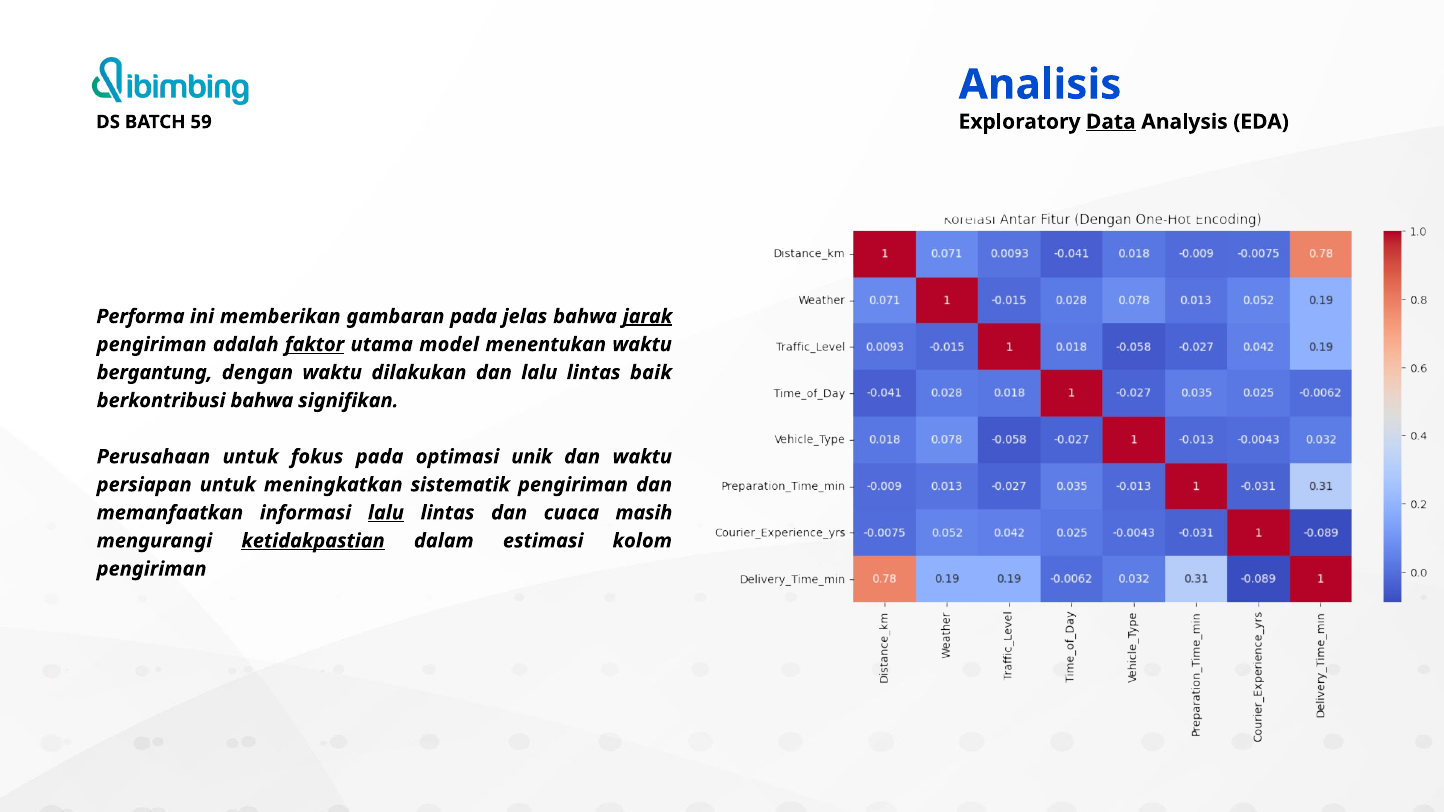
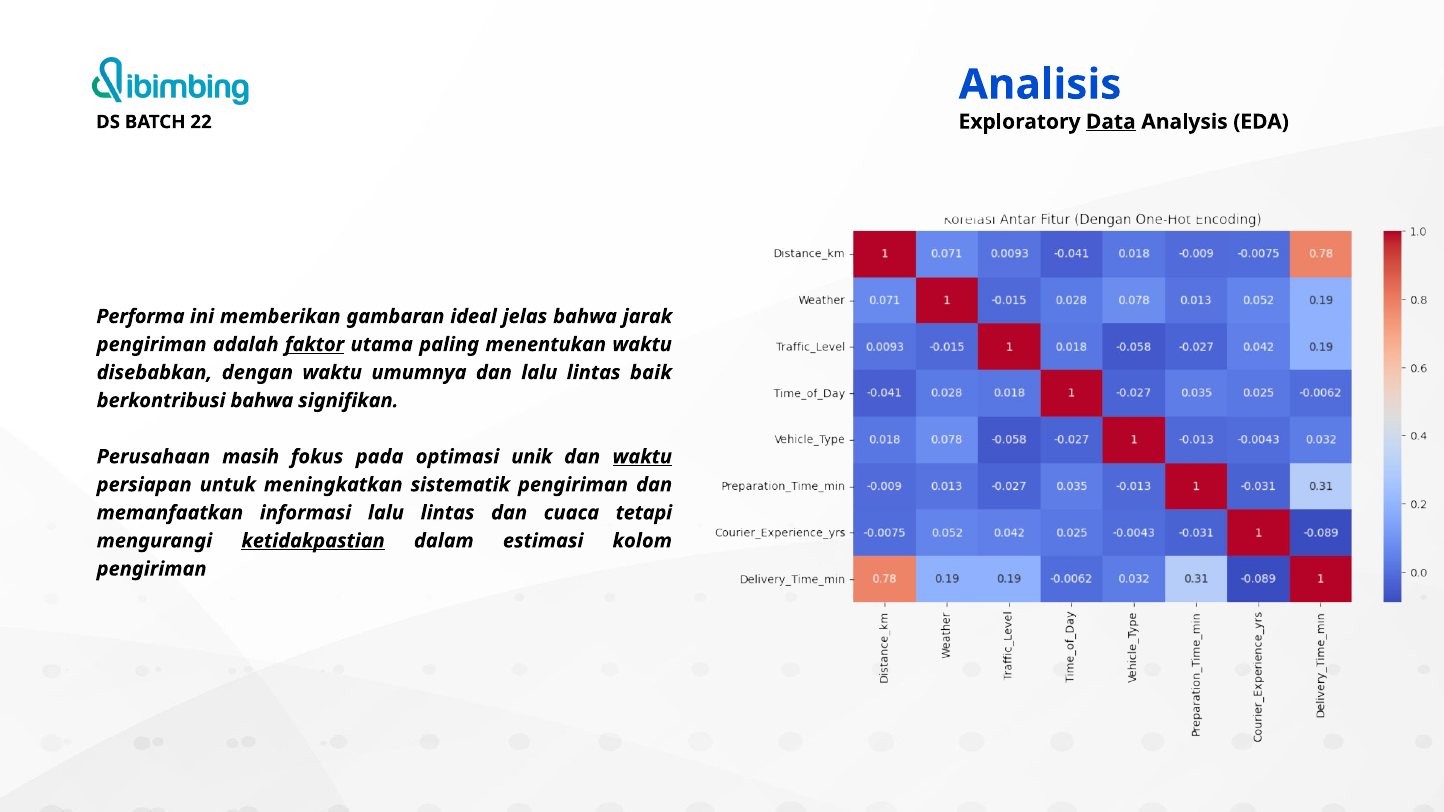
59: 59 -> 22 (201, 122)
gambaran pada: pada -> ideal (474, 317)
jarak underline: present -> none (647, 317)
model: model -> paling (449, 345)
bergantung: bergantung -> disebabkan (154, 373)
dilakukan: dilakukan -> umumnya (419, 373)
Perusahaan untuk: untuk -> masih (251, 457)
waktu underline: none -> present (642, 457)
lalu underline: present -> none (386, 513)
masih: masih -> tetapi (644, 513)
